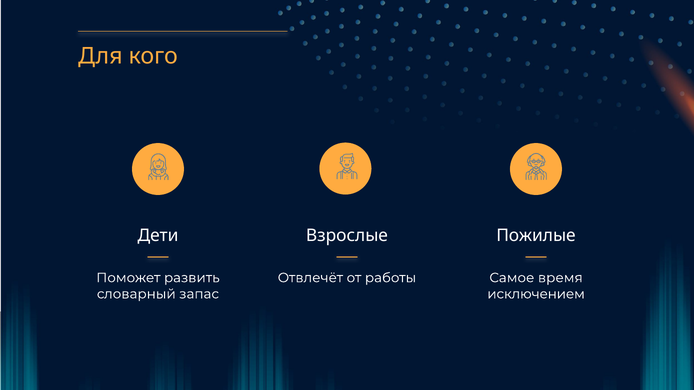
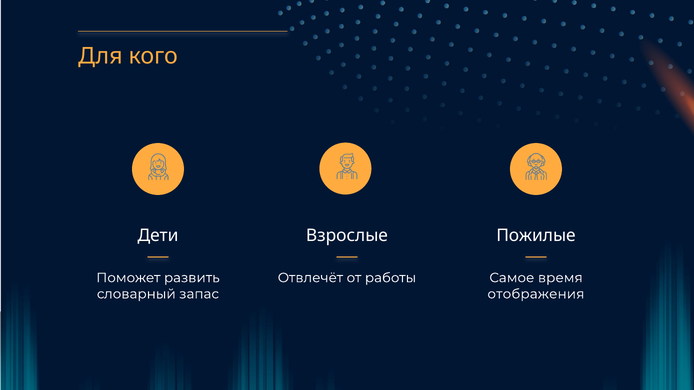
исключением: исключением -> отображения (536, 294)
